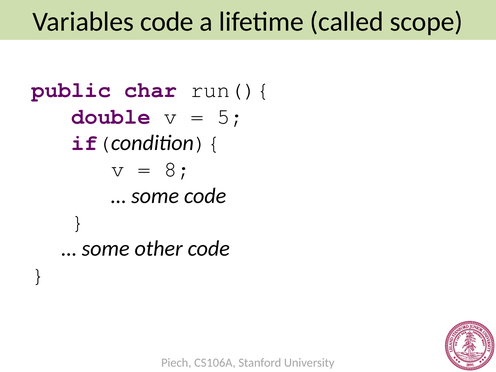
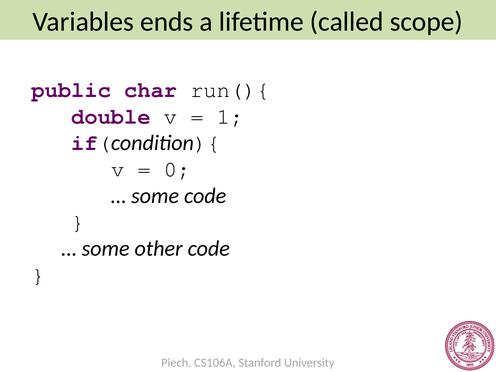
Variables code: code -> ends (167, 22)
5: 5 -> 1 (230, 116)
8: 8 -> 0 (177, 169)
